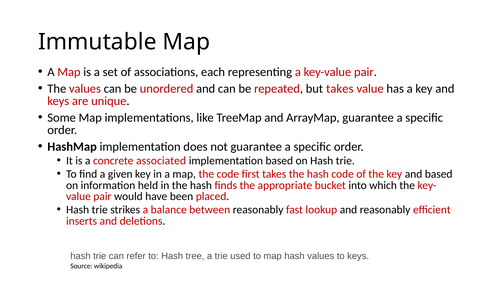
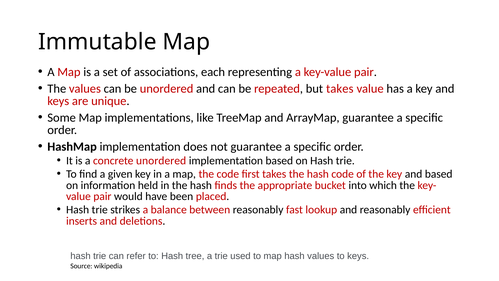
concrete associated: associated -> unordered (161, 161)
